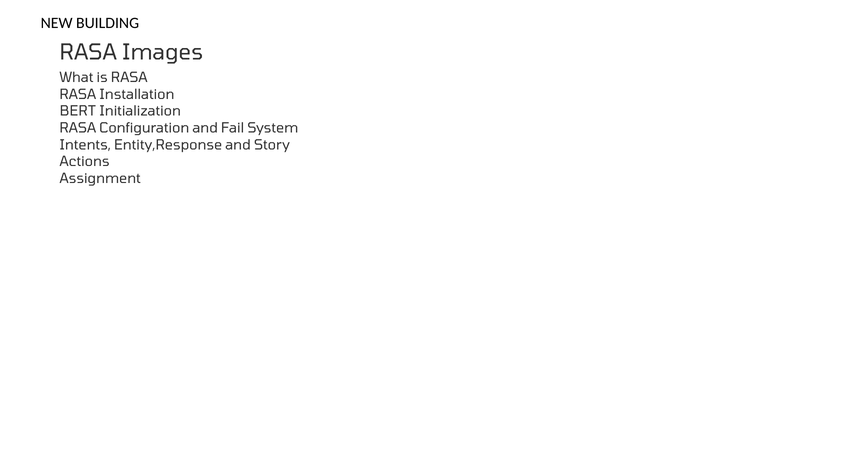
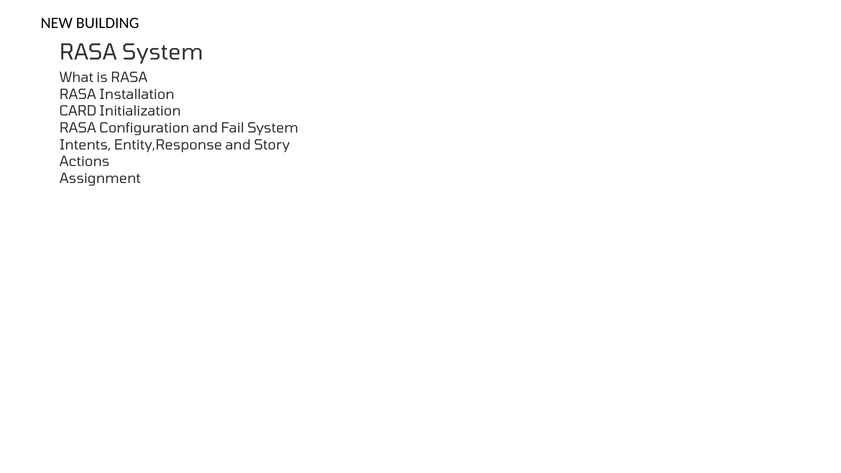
RASA Images: Images -> System (163, 52)
BERT: BERT -> CARD (78, 111)
